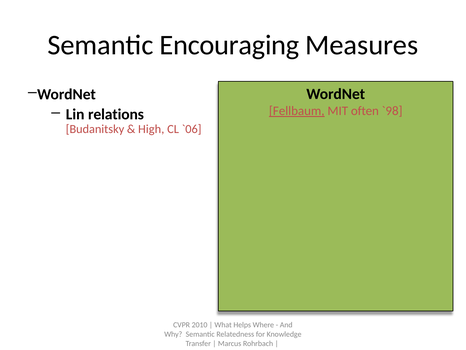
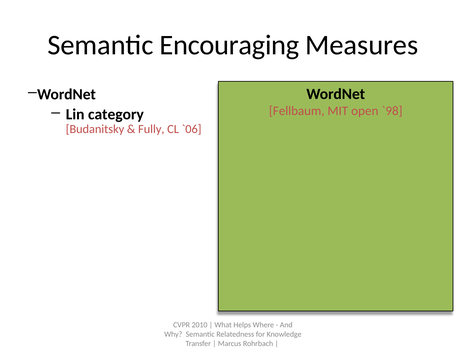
relations: relations -> category (116, 114)
Fellbaum underline: present -> none (297, 111)
often: often -> open (365, 111)
High: High -> Fully (151, 129)
